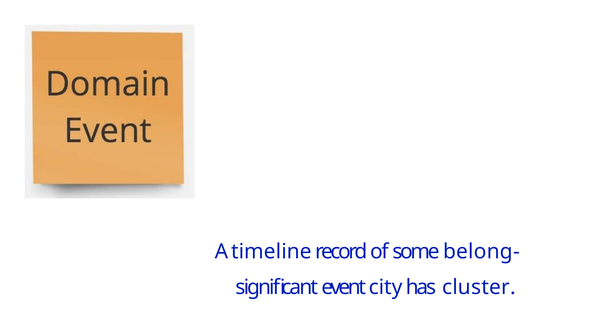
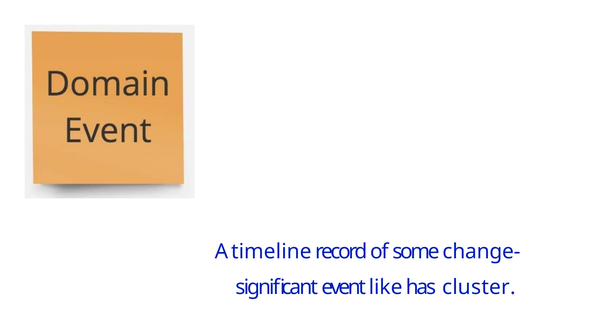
belong-: belong- -> change- (482, 251)
city: city -> like (386, 287)
